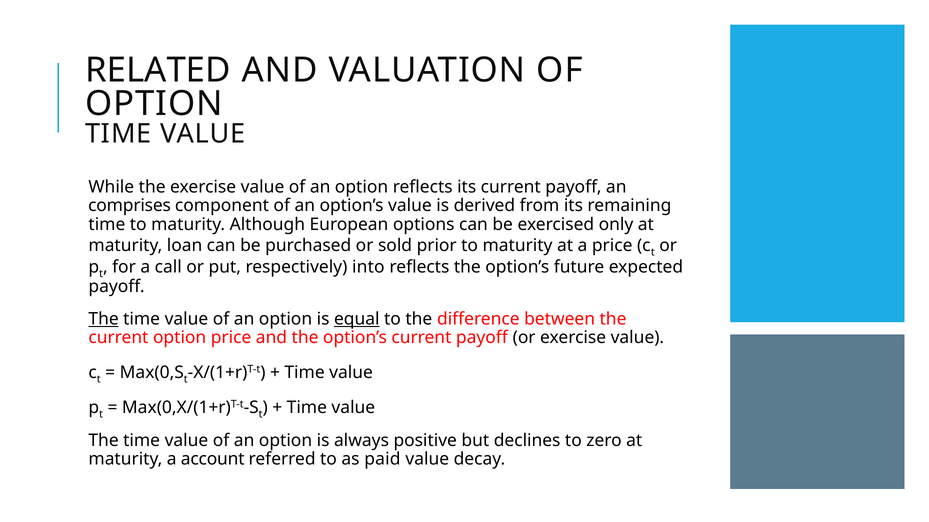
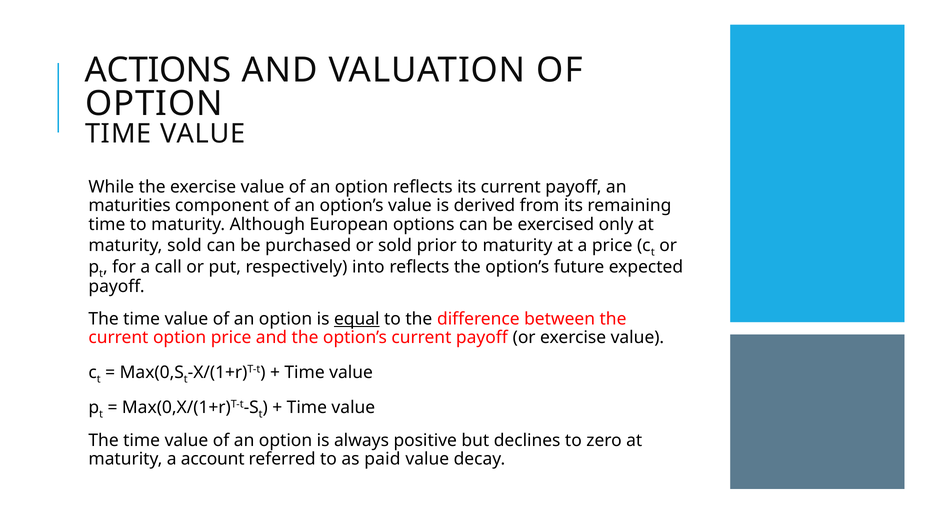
RELATED: RELATED -> ACTIONS (158, 71)
comprises: comprises -> maturities (130, 206)
maturity loan: loan -> sold (184, 246)
The underline: present -> none (104, 319)
